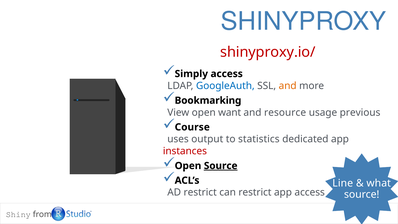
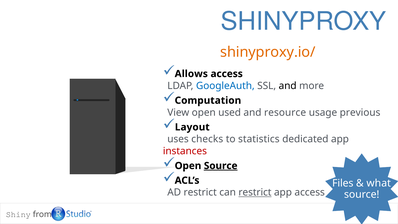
shinyproxy.io/ colour: red -> orange (268, 52)
Simply: Simply -> Allows (191, 74)
and colour: orange -> black (288, 86)
Bookmarking: Bookmarking -> Computation (208, 100)
want: want -> used (230, 112)
Course: Course -> Layout (192, 127)
output: output -> checks (207, 139)
Line: Line -> Files (343, 183)
restrict underline: none -> present (255, 192)
